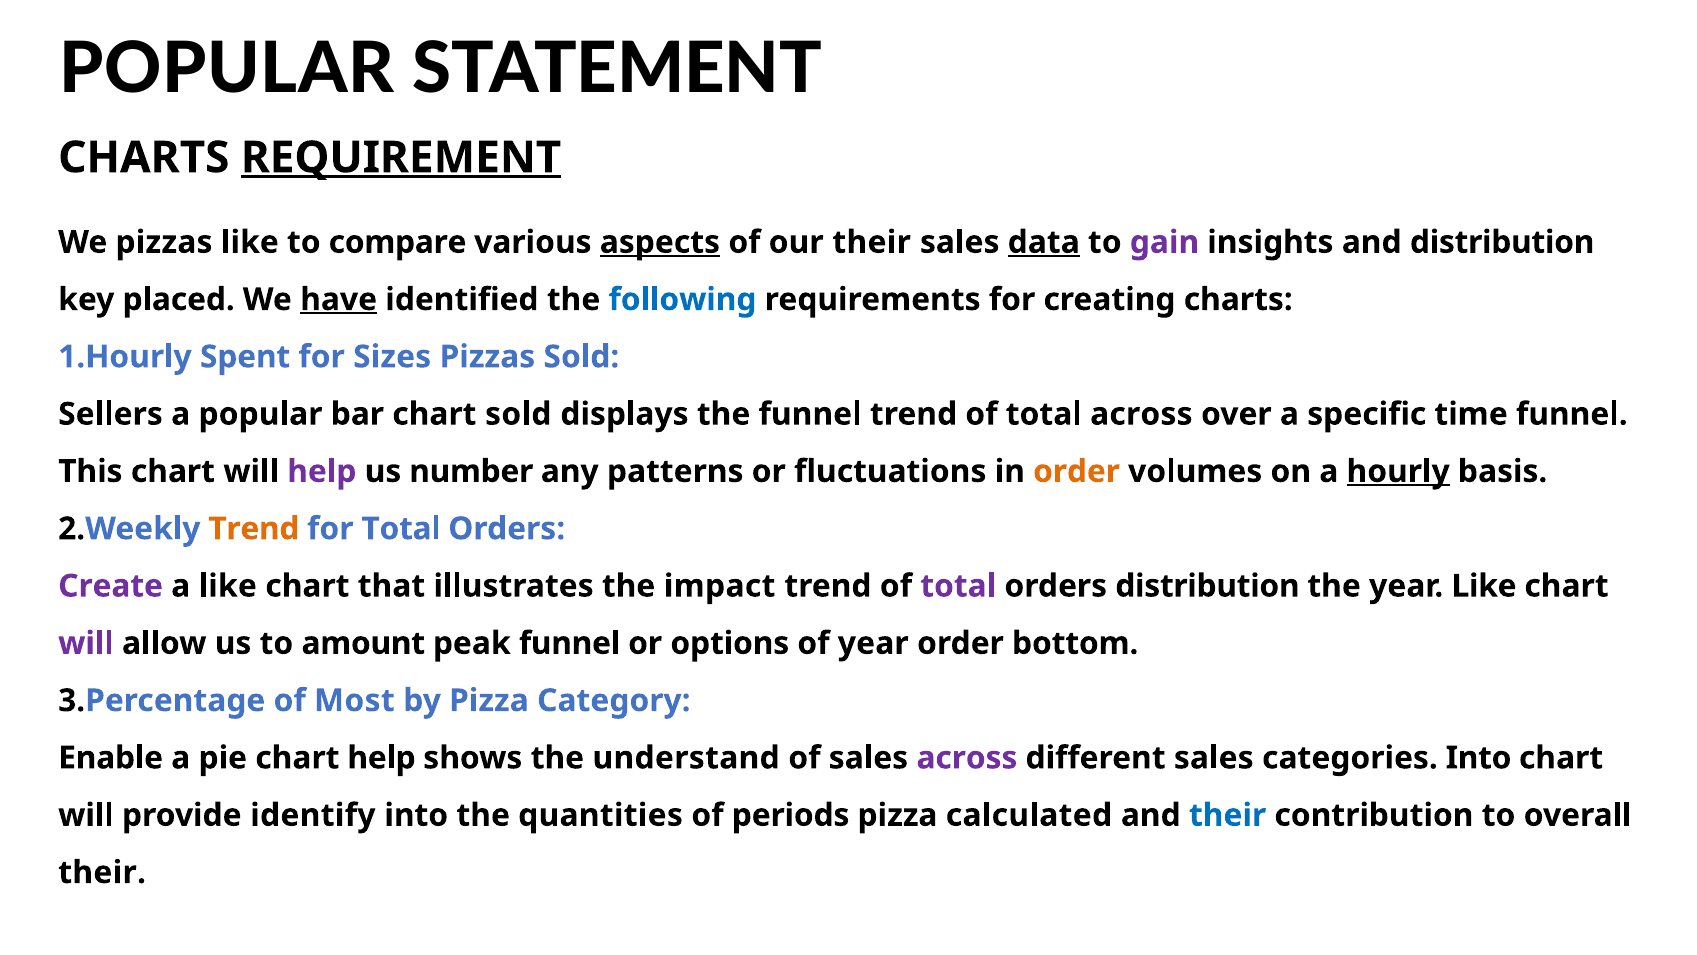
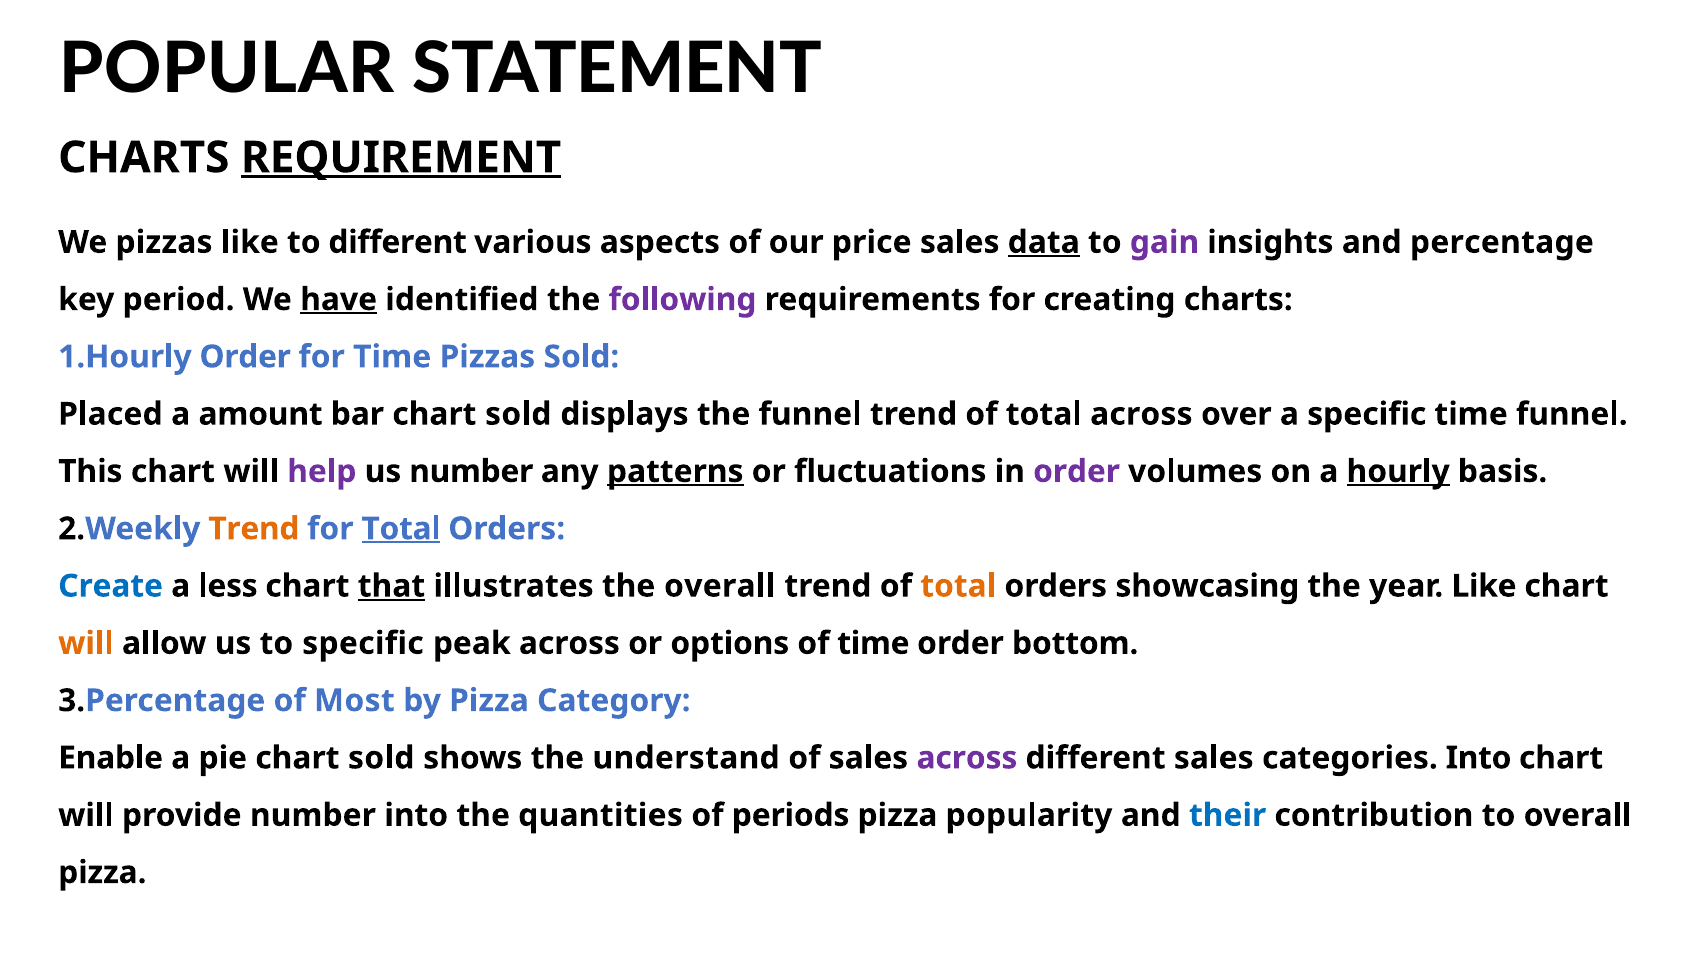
to compare: compare -> different (398, 242)
aspects underline: present -> none (660, 242)
our their: their -> price (872, 242)
and distribution: distribution -> percentage (1502, 242)
placed: placed -> period (179, 299)
following colour: blue -> purple (682, 299)
Spent: Spent -> Order (245, 357)
for Sizes: Sizes -> Time (392, 357)
Sellers: Sellers -> Placed (110, 414)
a popular: popular -> amount (261, 414)
patterns underline: none -> present (675, 471)
order colour: orange -> purple (1077, 471)
Total underline: none -> present (401, 529)
Create colour: purple -> blue (111, 586)
a like: like -> less (228, 586)
that underline: none -> present (391, 586)
the impact: impact -> overall (720, 586)
total colour: purple -> orange (958, 586)
orders distribution: distribution -> showcasing (1207, 586)
will colour: purple -> orange (86, 643)
to amount: amount -> specific (363, 643)
peak funnel: funnel -> across (569, 643)
of year: year -> time (873, 643)
pie chart help: help -> sold (381, 758)
provide identify: identify -> number (313, 815)
calculated: calculated -> popularity (1029, 815)
their: their -> pizza (102, 872)
